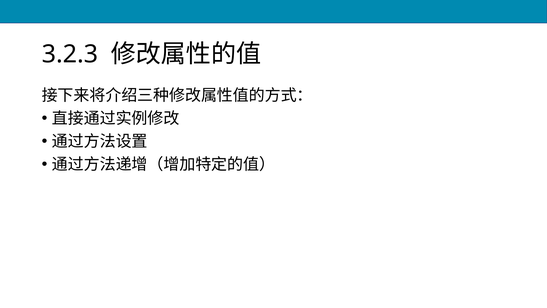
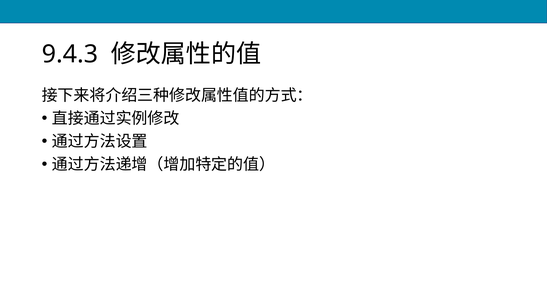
3.2.3: 3.2.3 -> 9.4.3 (70, 54)
